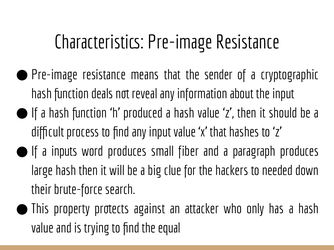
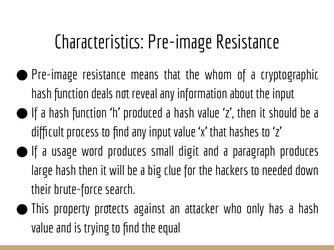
sender: sender -> whom (218, 75)
inputs: inputs -> usage (64, 152)
fiber: fiber -> digit (189, 152)
